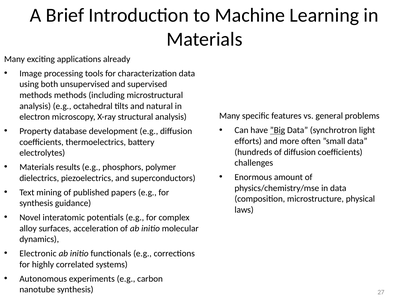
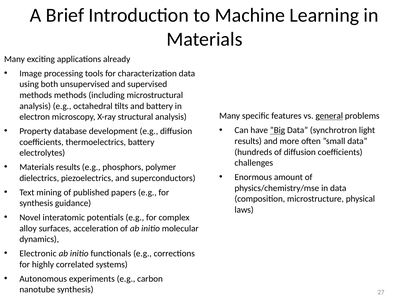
and natural: natural -> battery (160, 106)
general underline: none -> present (329, 116)
efforts: efforts -> results (248, 141)
